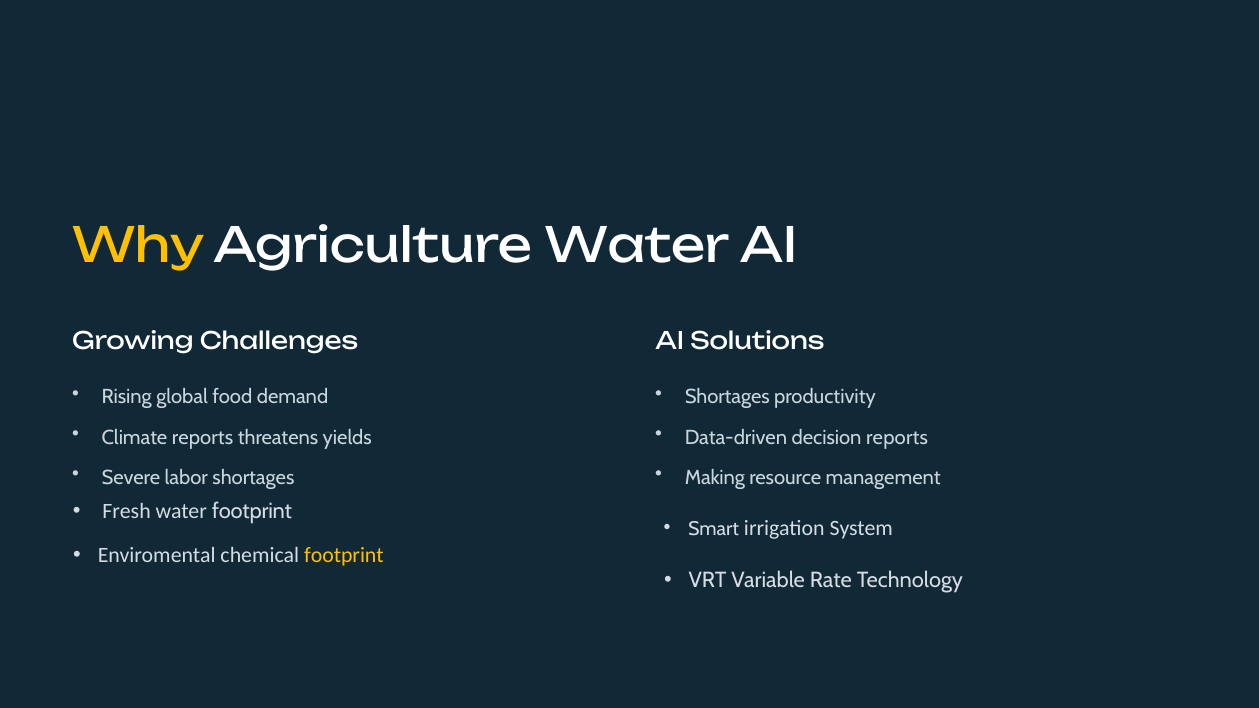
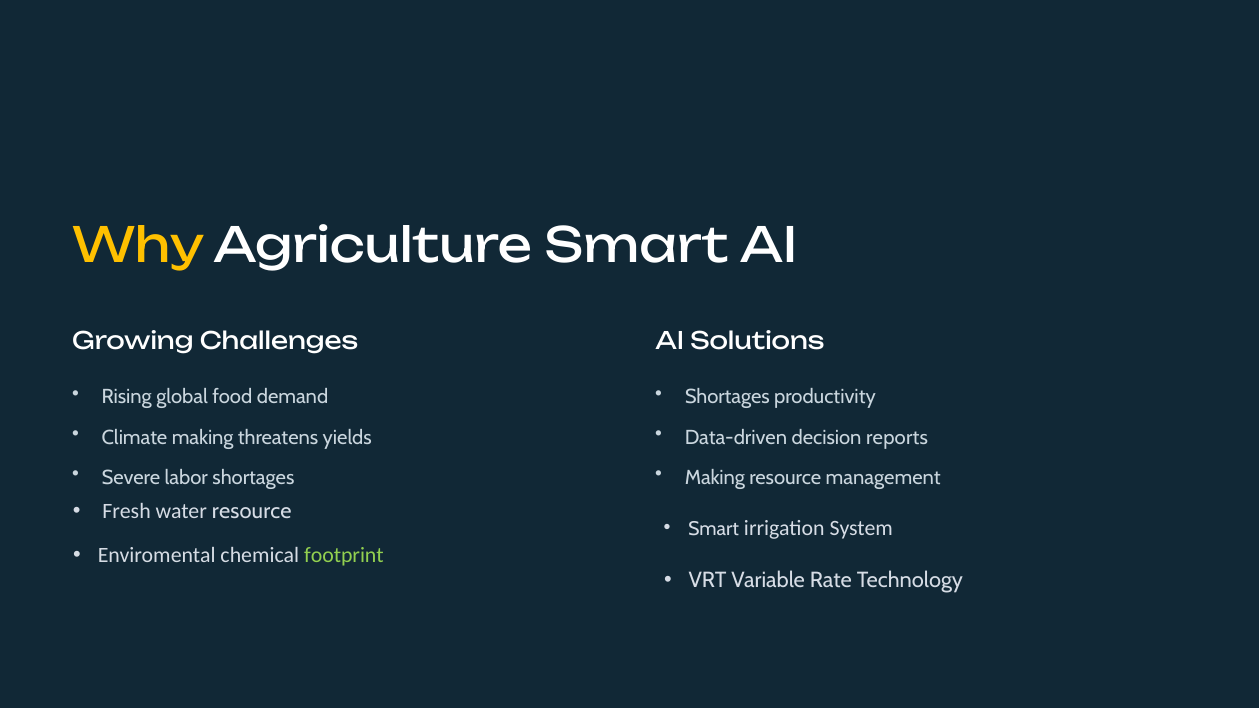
Agriculture Water: Water -> Smart (637, 247)
Climate reports: reports -> making (203, 438)
water footprint: footprint -> resource (252, 511)
footprint colour: yellow -> light green (344, 555)
